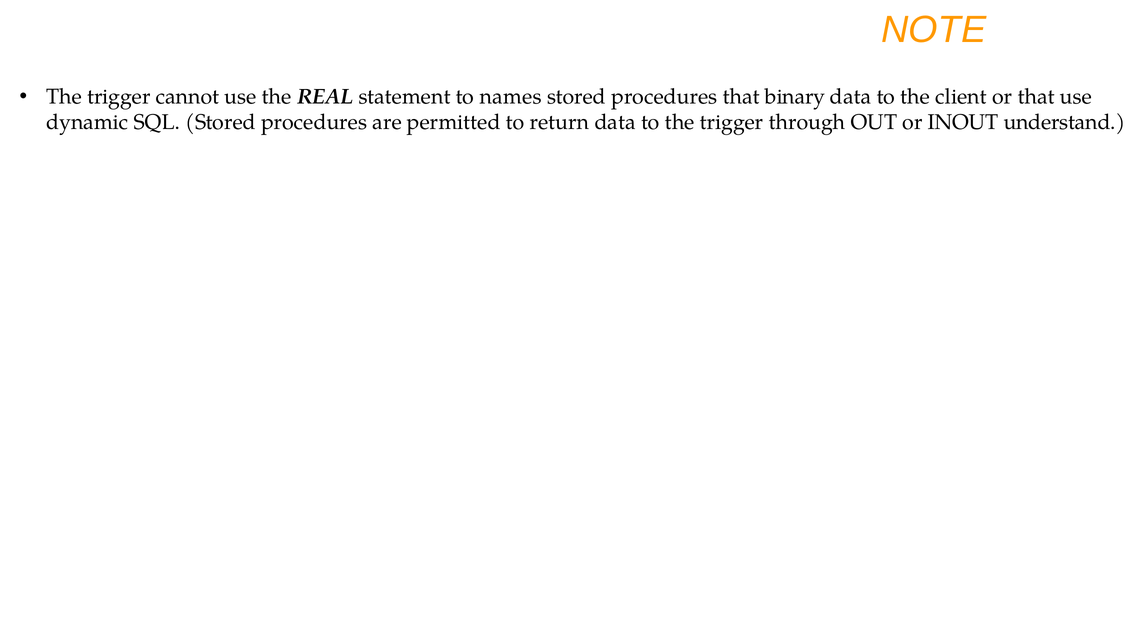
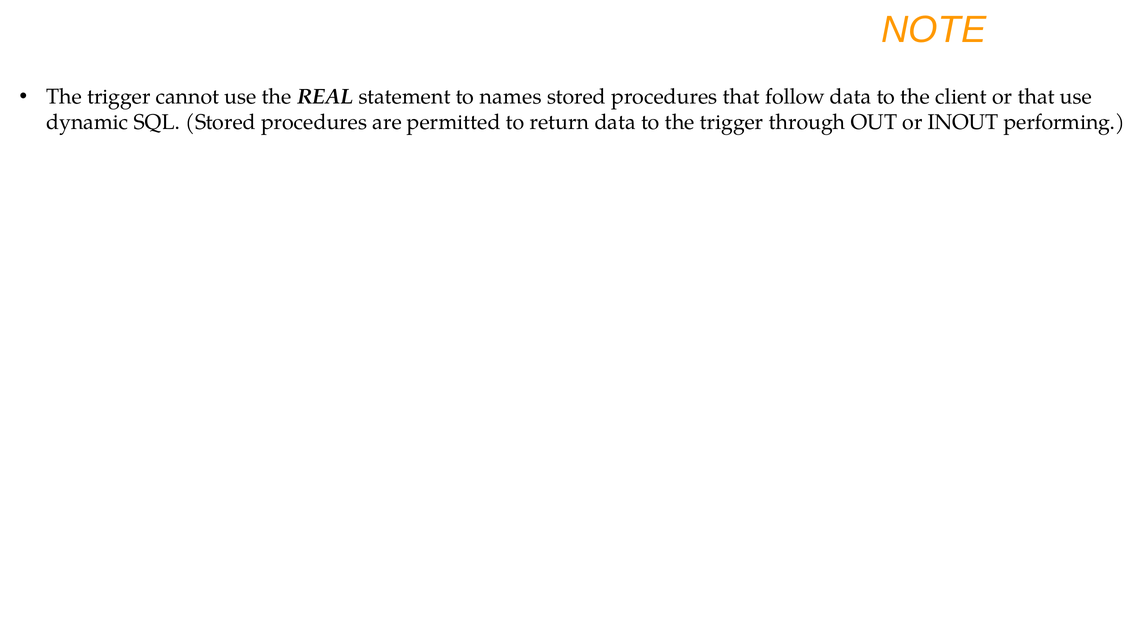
binary: binary -> follow (795, 97)
understand: understand -> performing (1064, 122)
